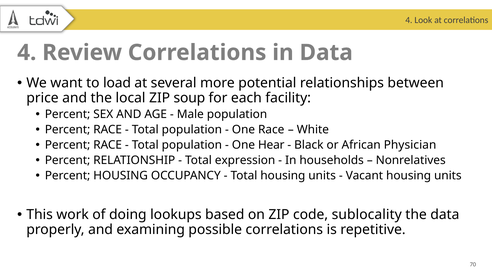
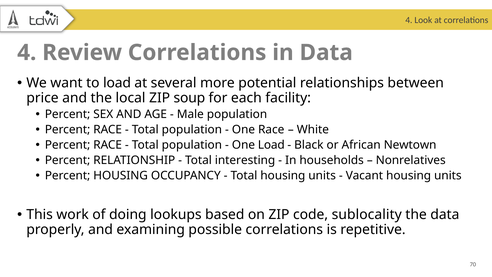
One Hear: Hear -> Load (271, 145)
Physician: Physician -> Newtown (410, 145)
expression: expression -> interesting (245, 160)
